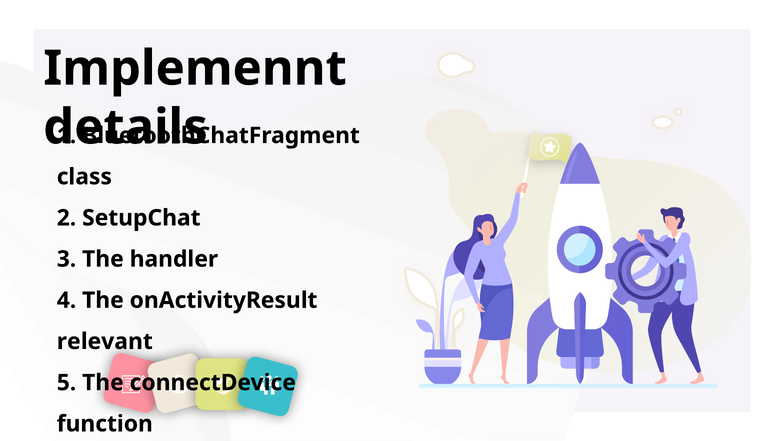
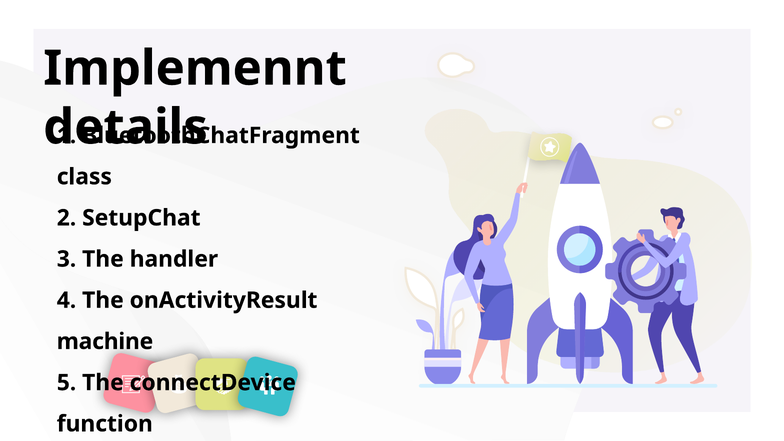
relevant: relevant -> machine (105, 341)
